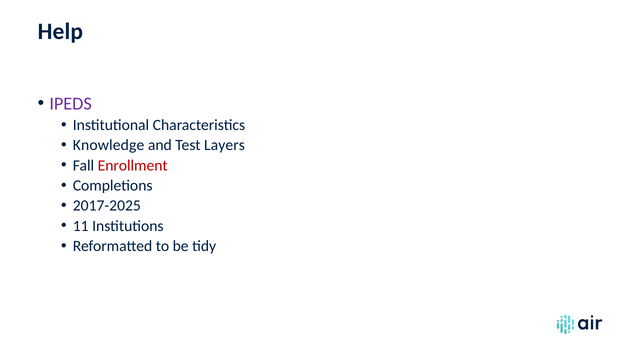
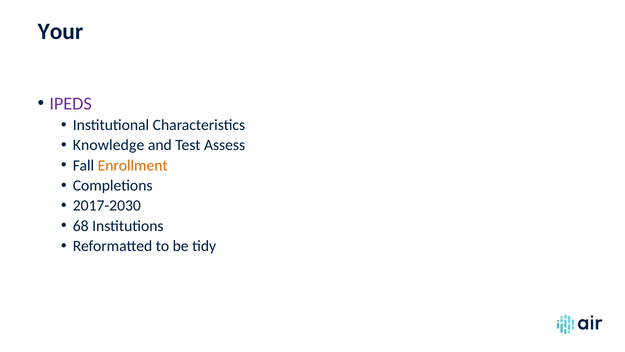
Help: Help -> Your (60, 31)
Layers: Layers -> Assess (225, 145)
Enrollment colour: red -> orange (133, 165)
2017-2025: 2017-2025 -> 2017-2030 (107, 205)
11: 11 -> 68 (81, 226)
